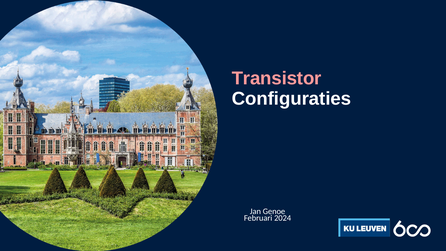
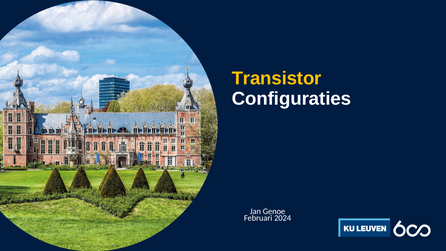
Transistor colour: pink -> yellow (277, 78)
